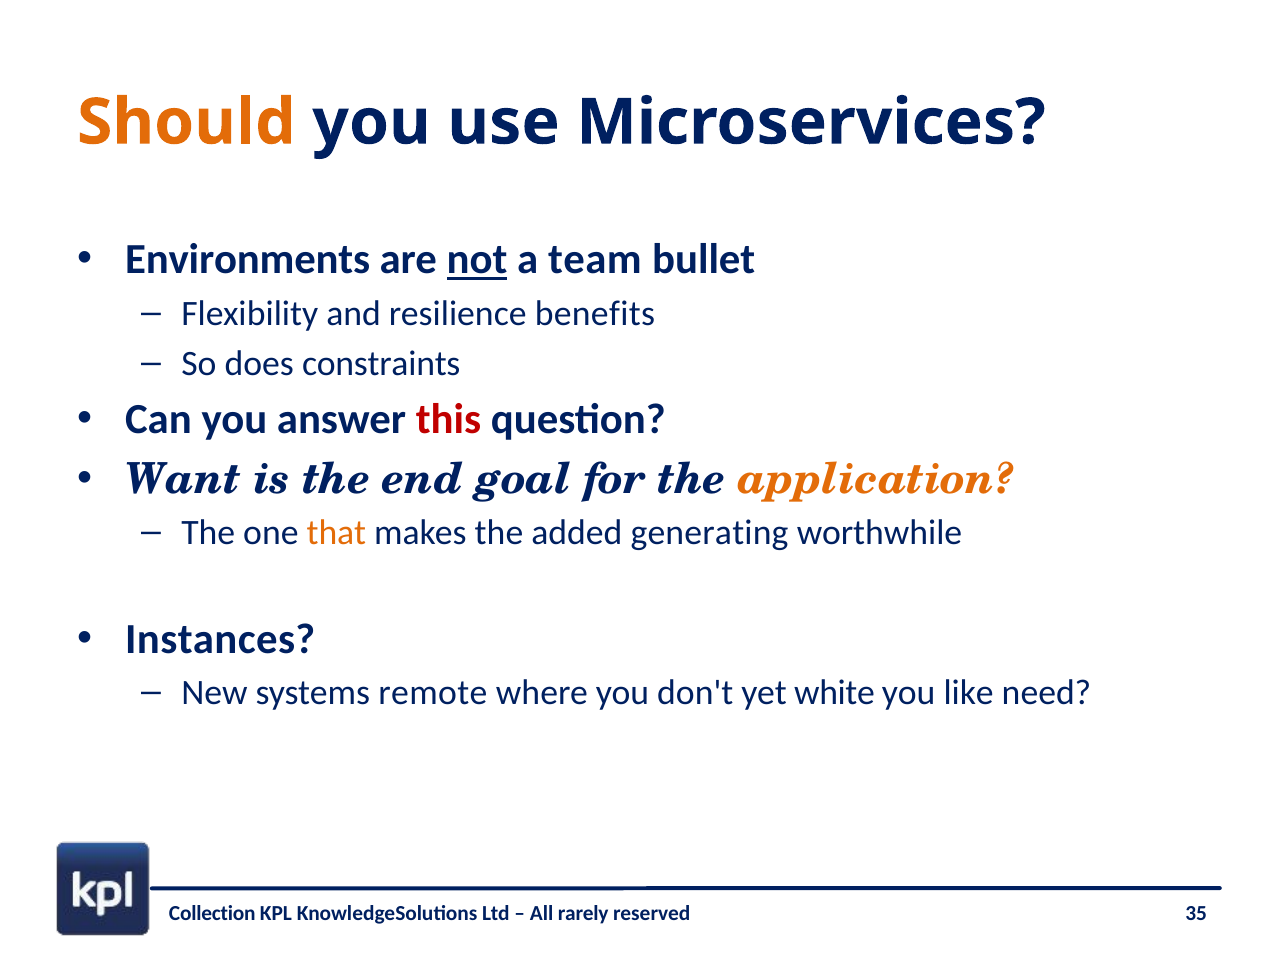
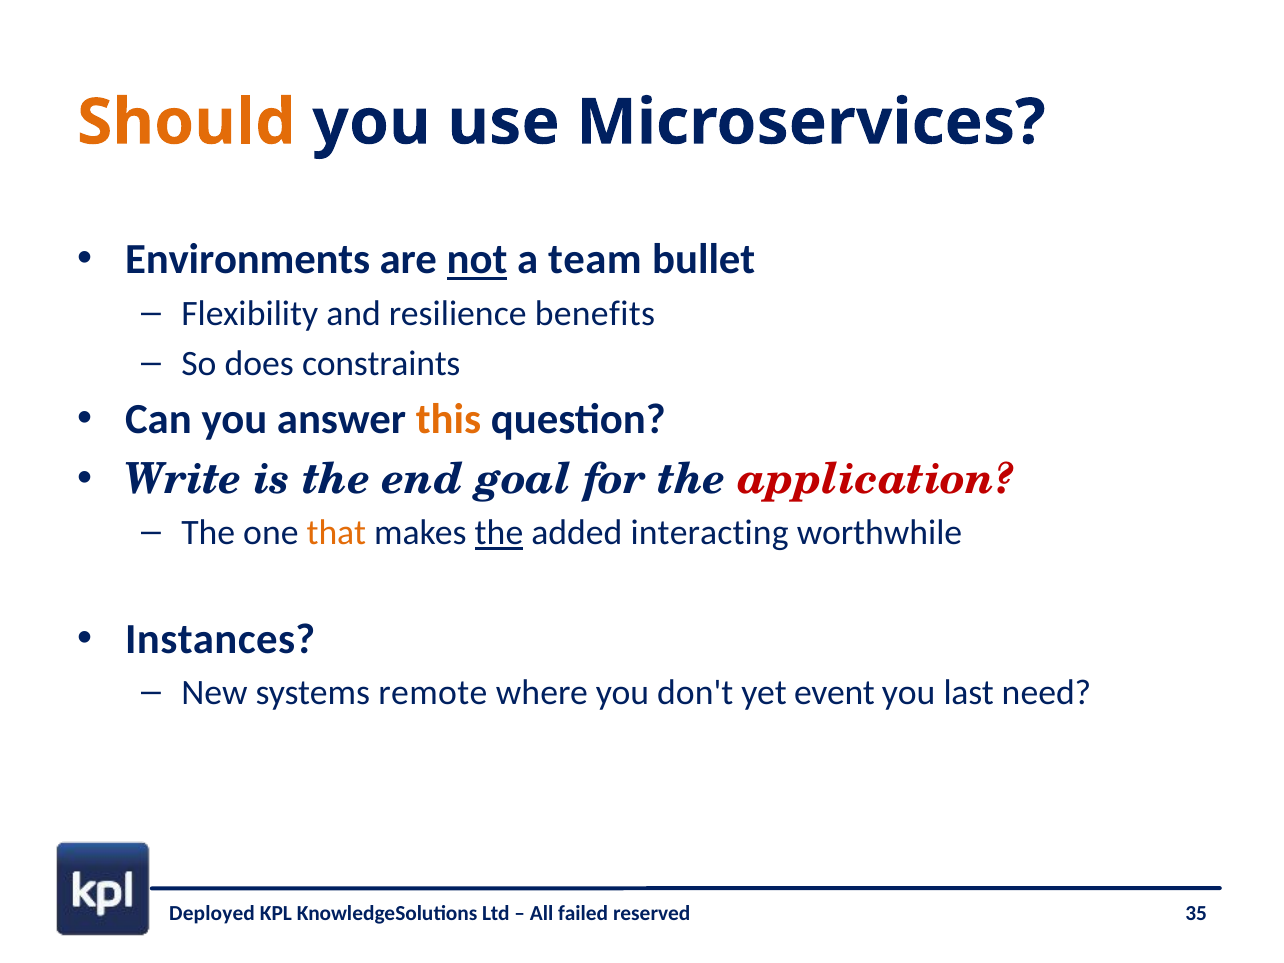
this colour: red -> orange (449, 420)
Want: Want -> Write (183, 480)
application colour: orange -> red (877, 480)
the underline: none -> present (499, 533)
generating: generating -> interacting (710, 533)
white: white -> event (834, 693)
like: like -> last (969, 693)
Collection: Collection -> Deployed (212, 913)
rarely: rarely -> failed (583, 913)
